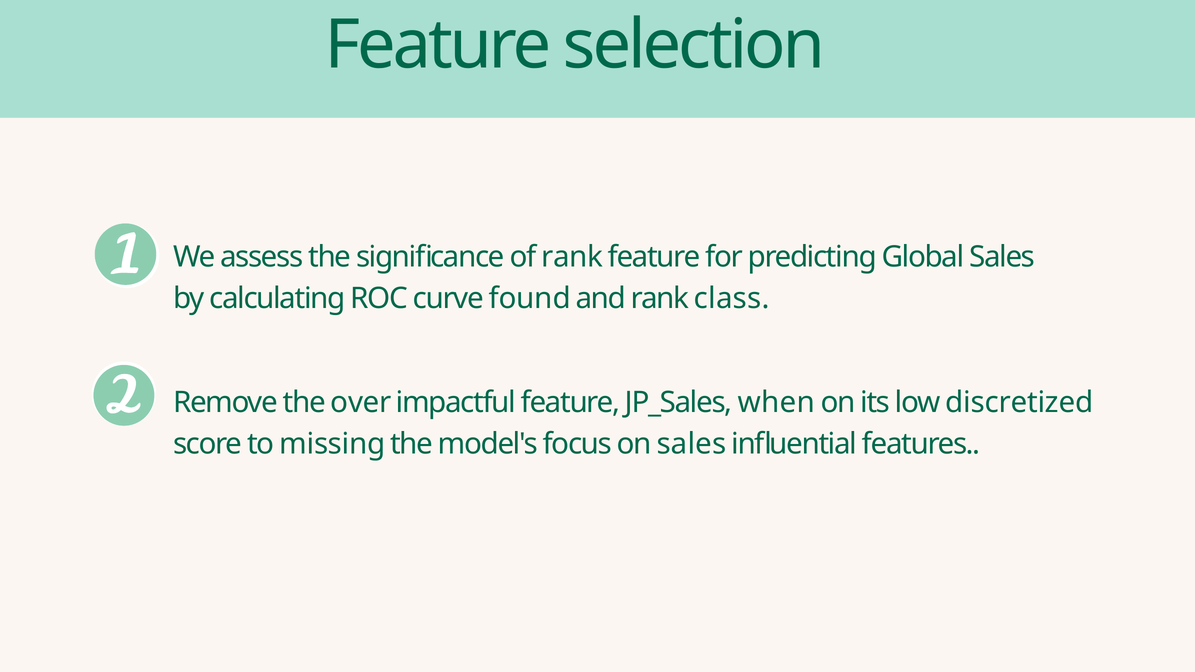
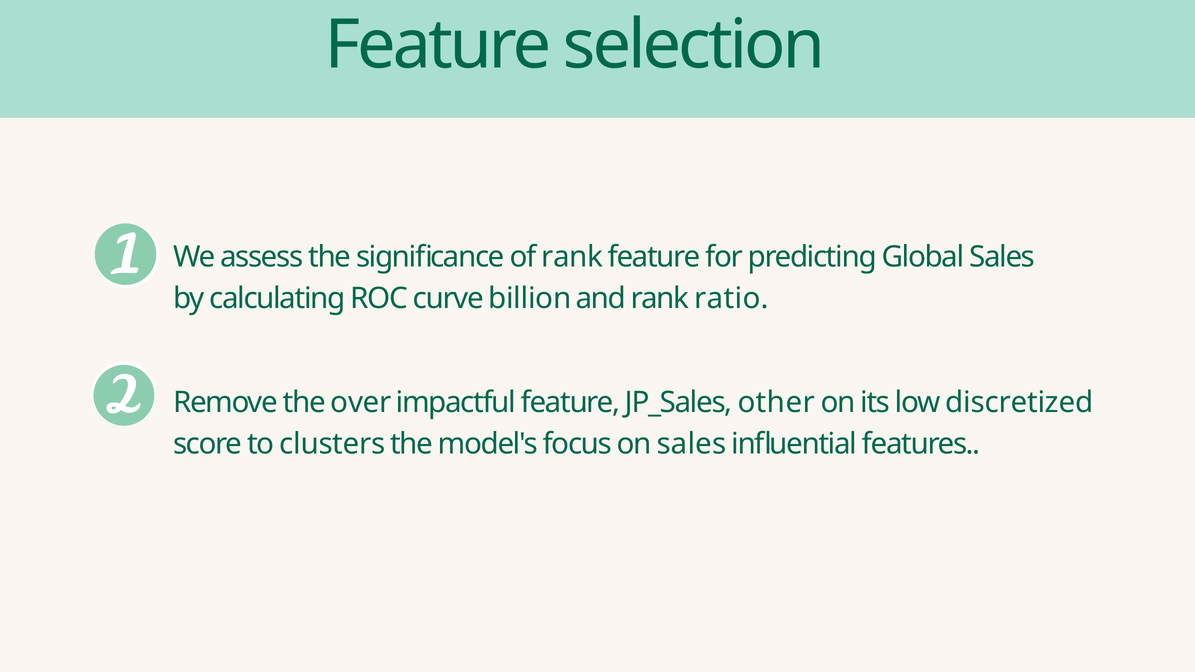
found: found -> billion (530, 299)
class: class -> ratio (732, 299)
when: when -> other (776, 403)
missing: missing -> clusters (332, 444)
